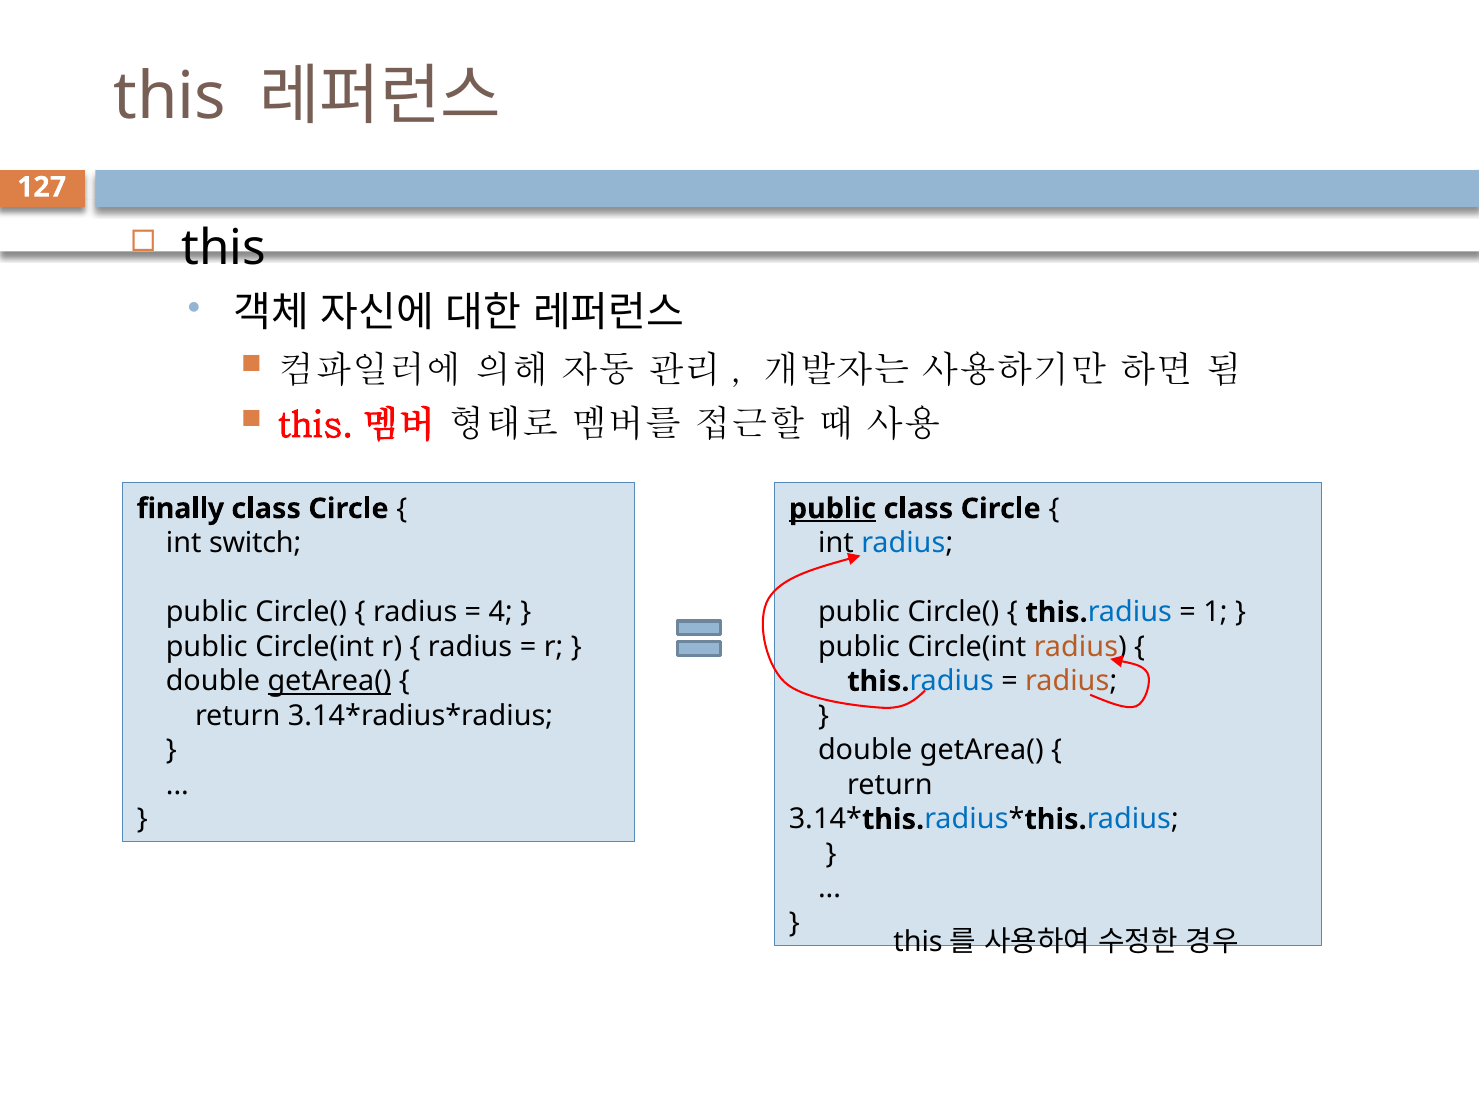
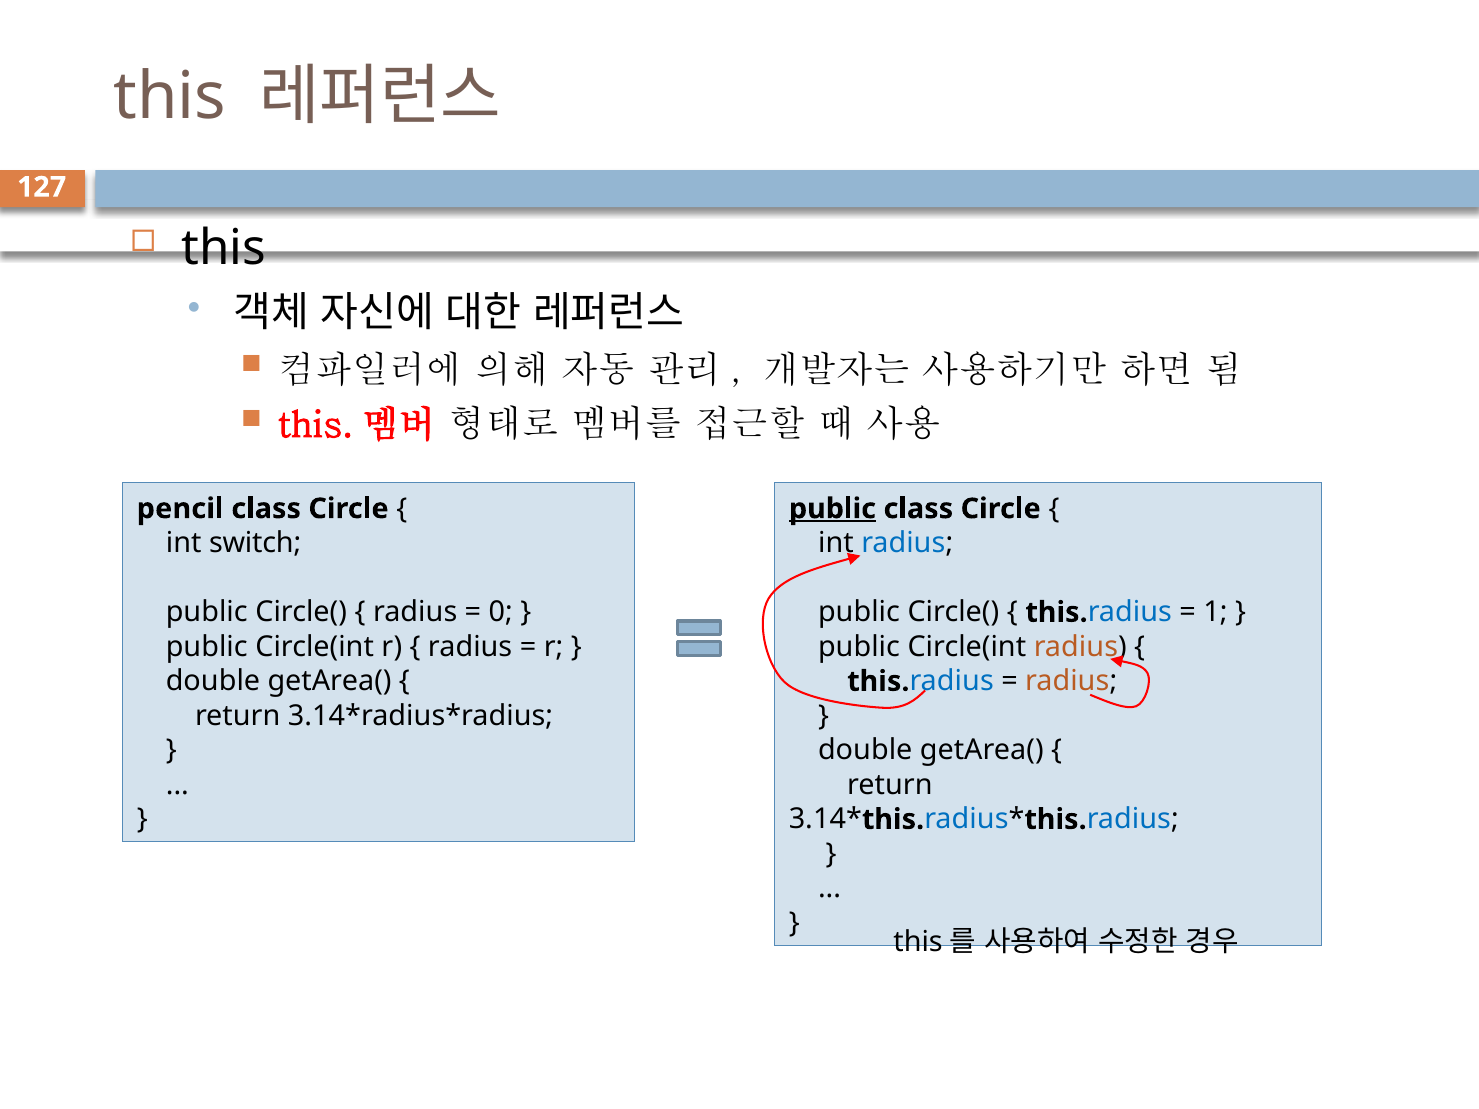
finally: finally -> pencil (180, 509)
4: 4 -> 0 (501, 612)
getArea( underline: present -> none (330, 681)
